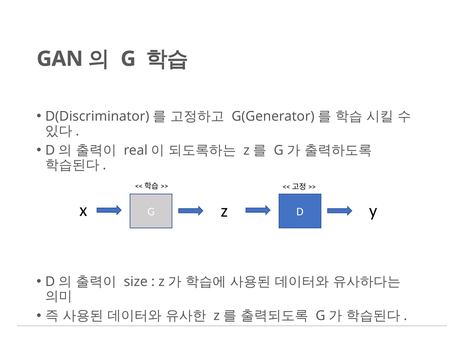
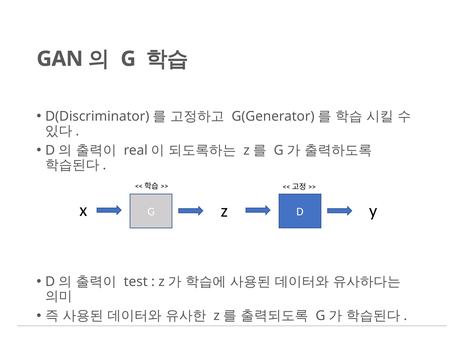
size: size -> test (136, 282)
